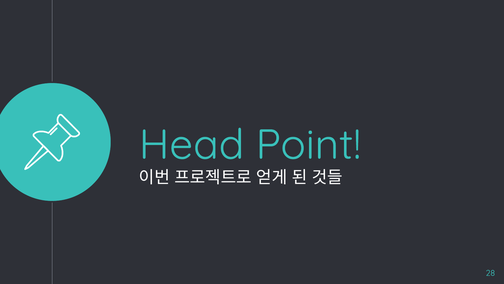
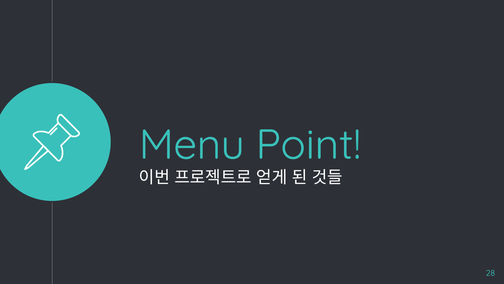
Head: Head -> Menu (192, 145)
